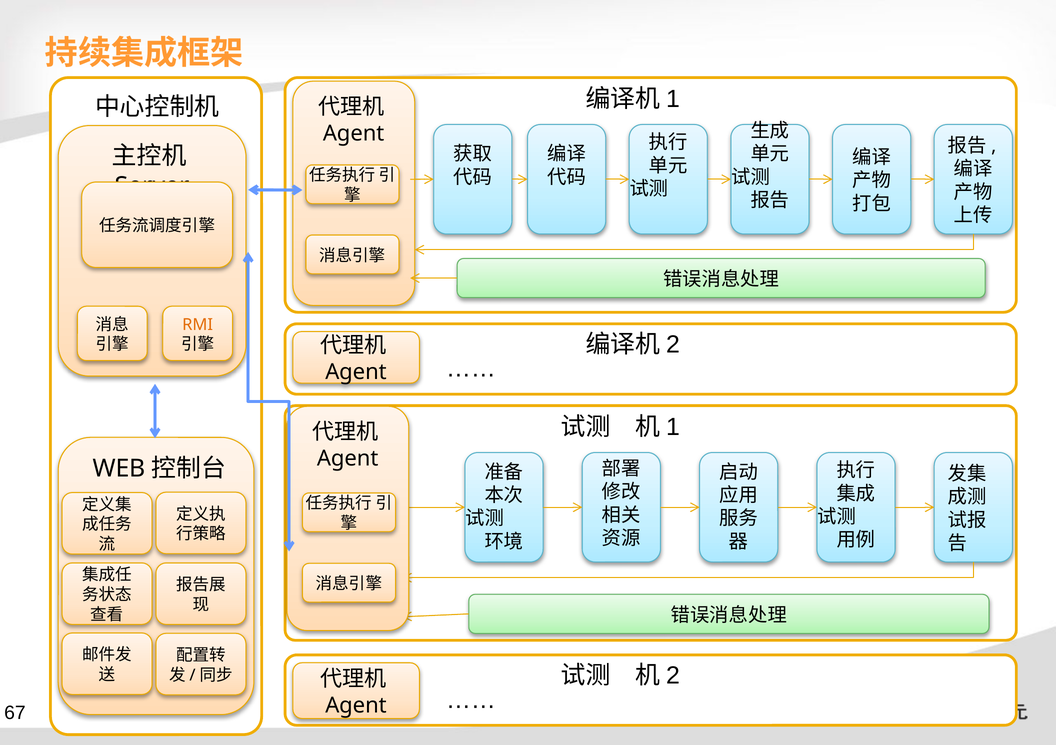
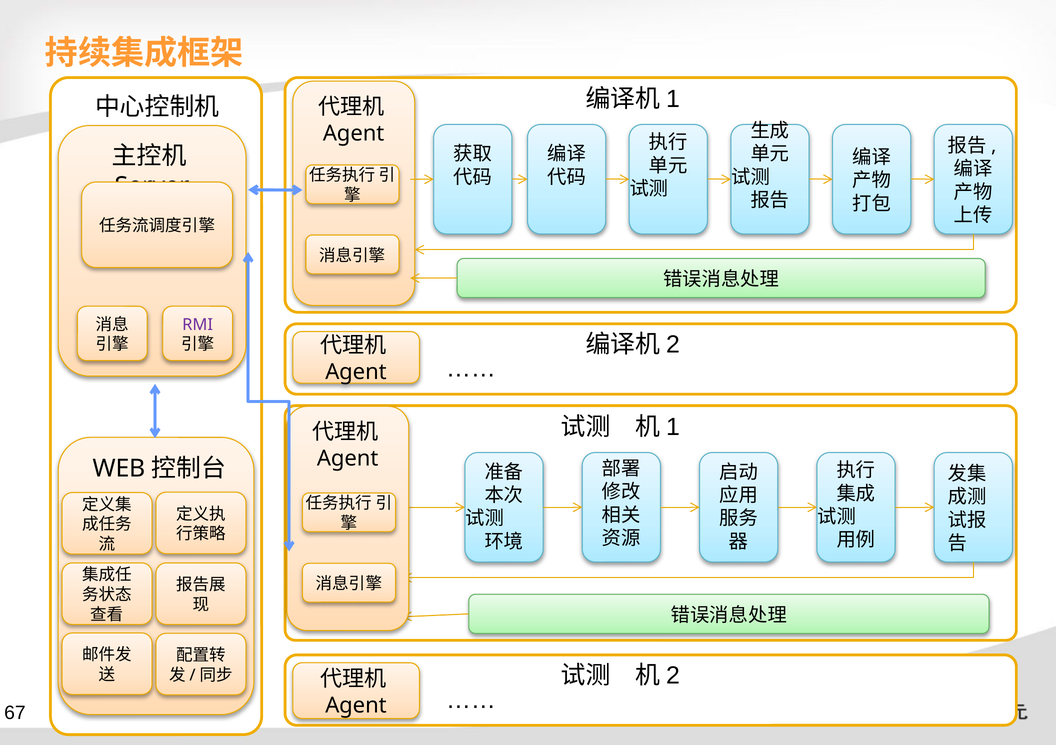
RMI colour: orange -> purple (198, 325)
